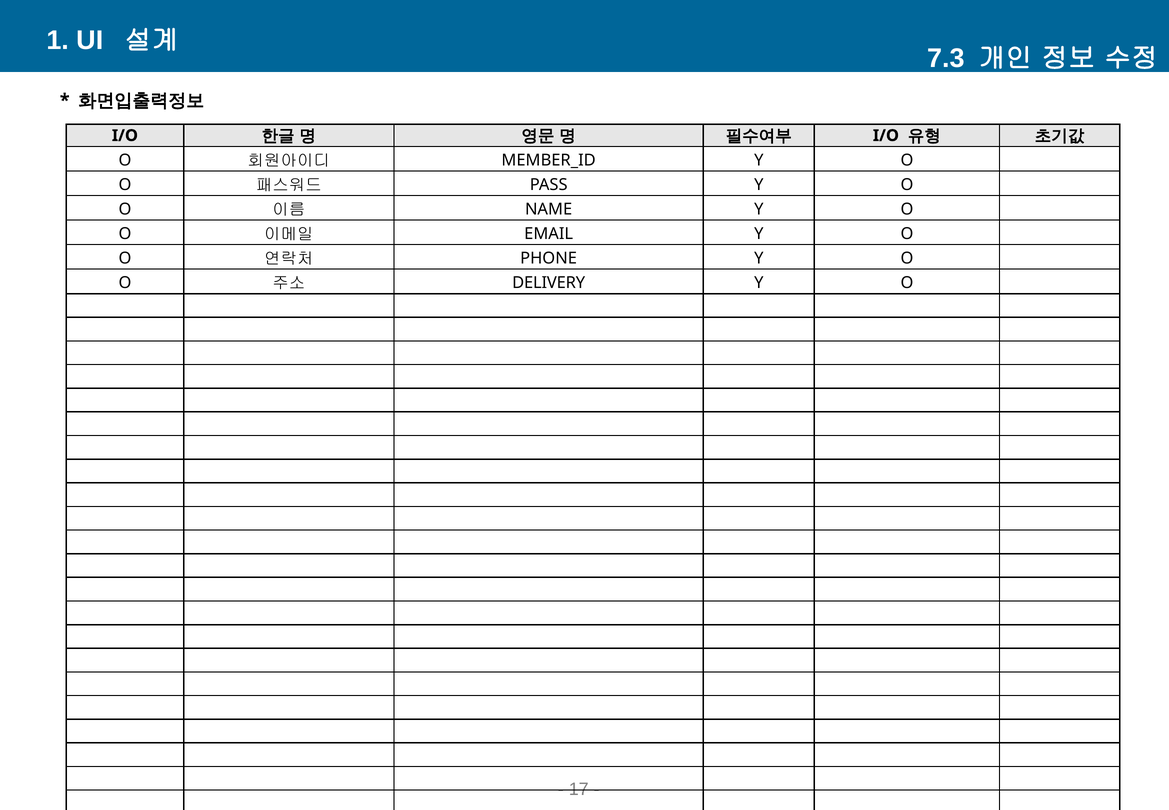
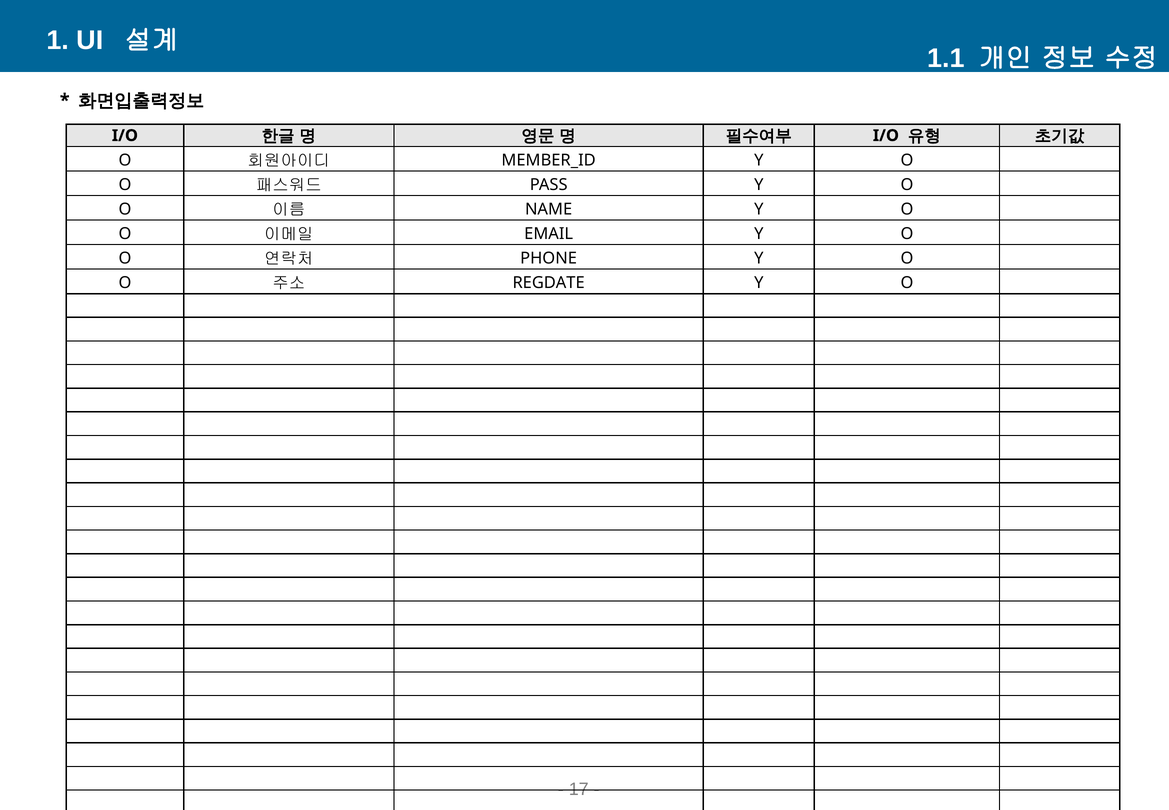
7.3: 7.3 -> 1.1 (946, 58)
DELIVERY: DELIVERY -> REGDATE (549, 283)
